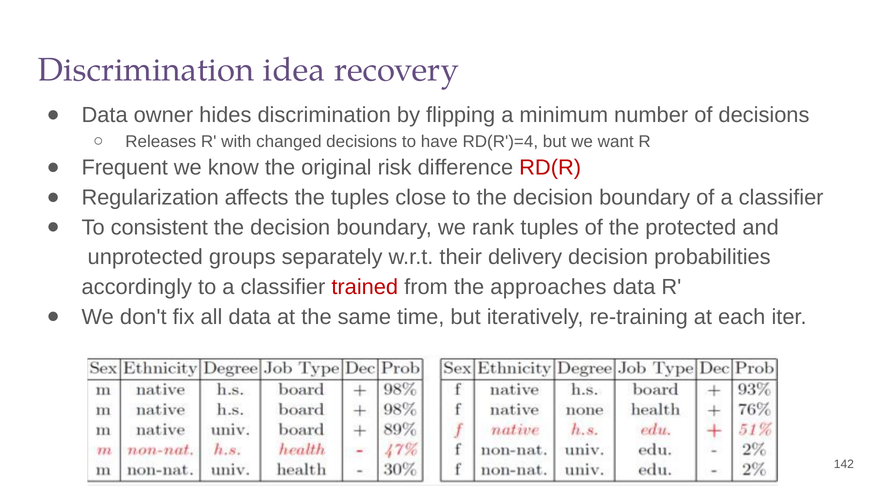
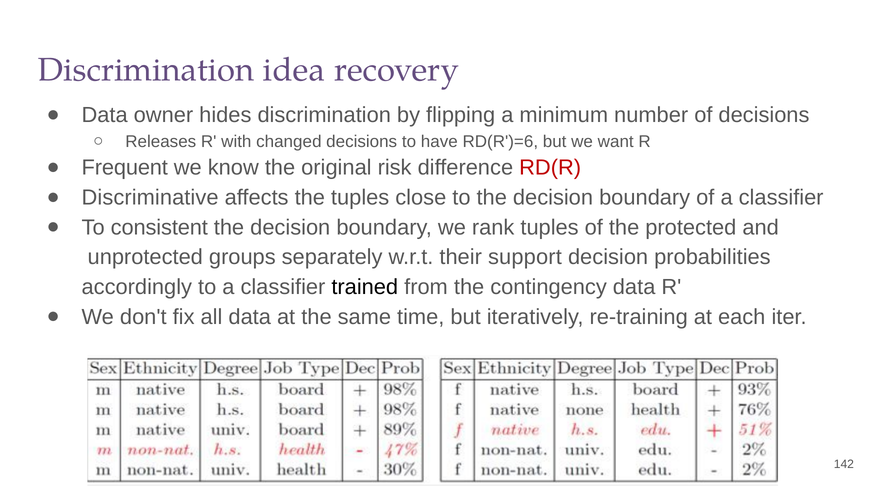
RD(R')=4: RD(R')=4 -> RD(R')=6 (500, 142)
Regularization: Regularization -> Discriminative (150, 198)
delivery: delivery -> support (525, 258)
trained colour: red -> black (365, 287)
approaches: approaches -> contingency (549, 287)
